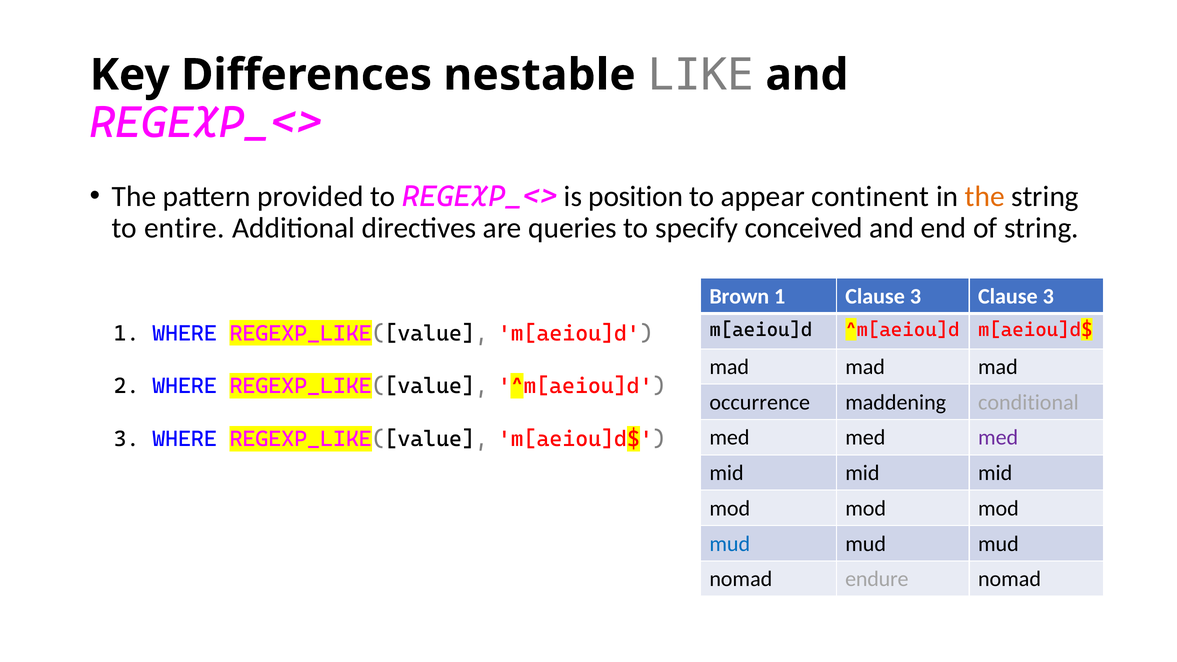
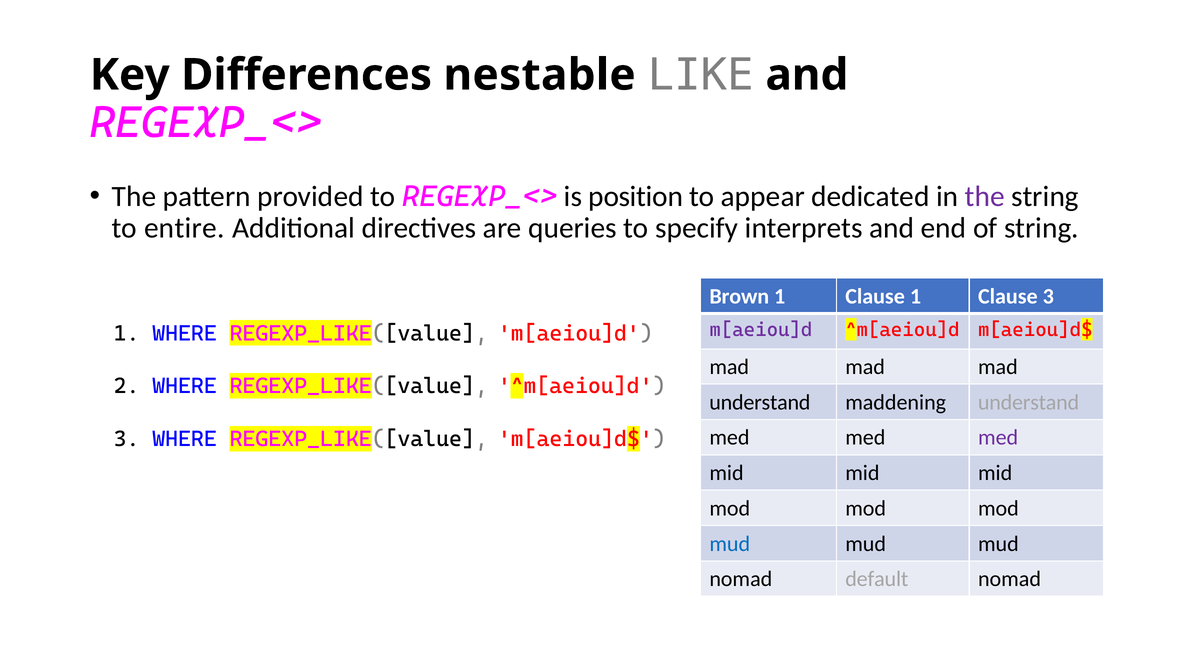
continent: continent -> dedicated (870, 196)
the colour: orange -> purple (985, 196)
conceived: conceived -> interprets (804, 228)
1 Clause 3: 3 -> 1 (916, 296)
m[aeiou]d colour: black -> purple (761, 330)
occurrence: occurrence -> understand (760, 402)
maddening conditional: conditional -> understand (1029, 402)
endure: endure -> default (877, 579)
